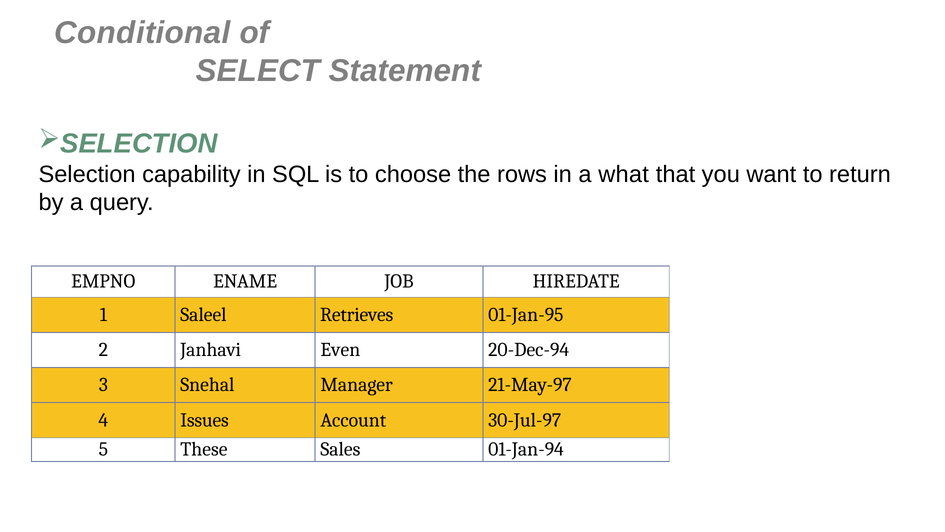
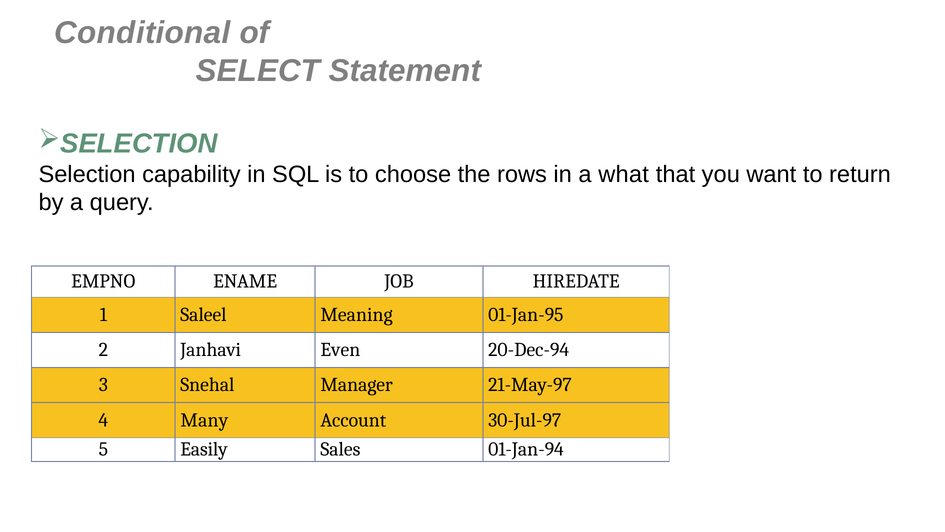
Retrieves: Retrieves -> Meaning (357, 314)
Issues: Issues -> Many (204, 420)
These: These -> Easily (204, 449)
